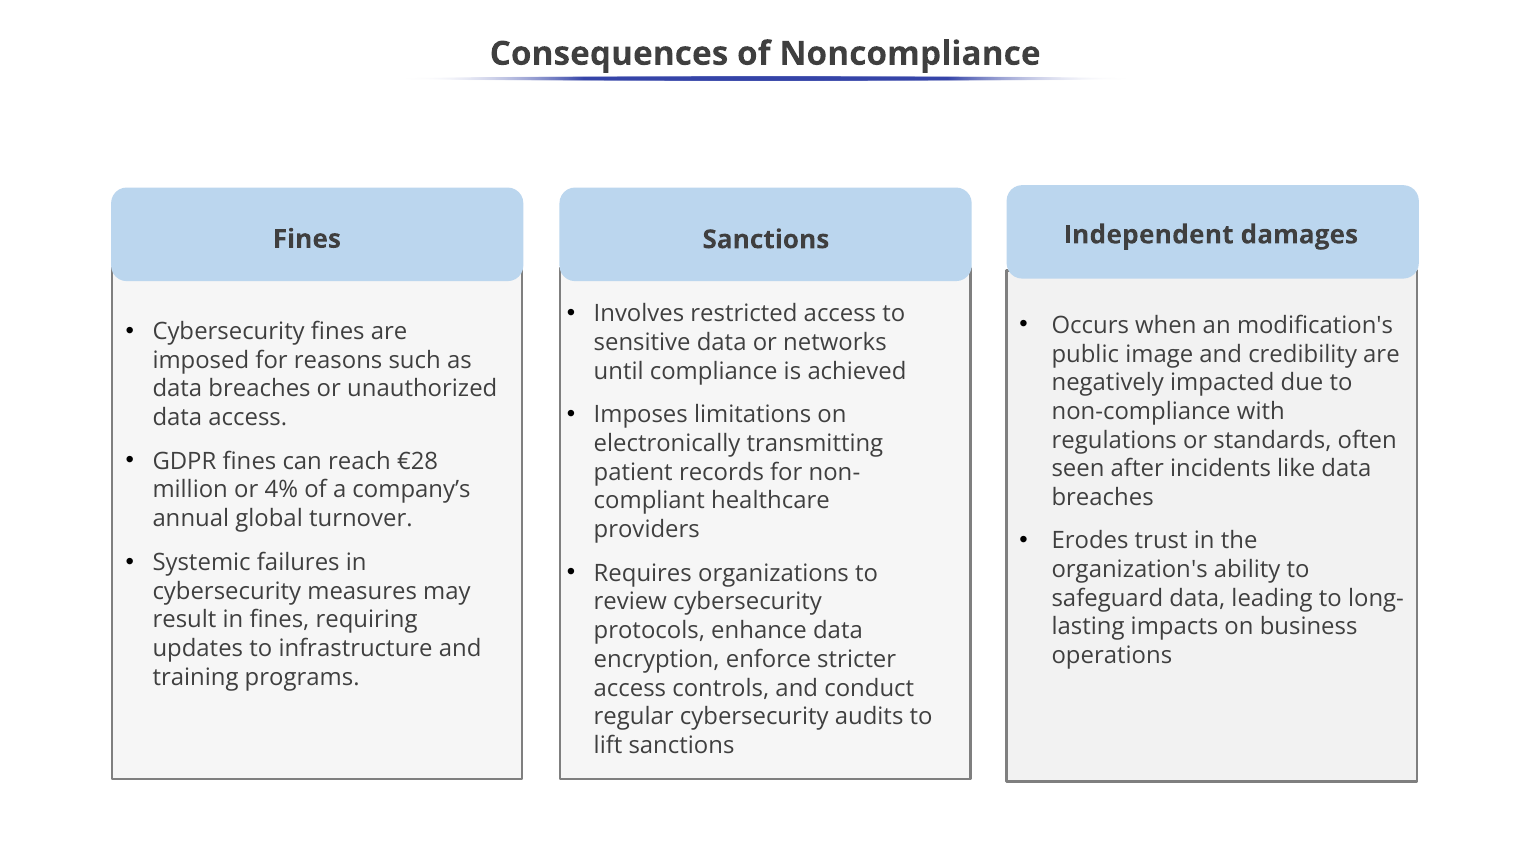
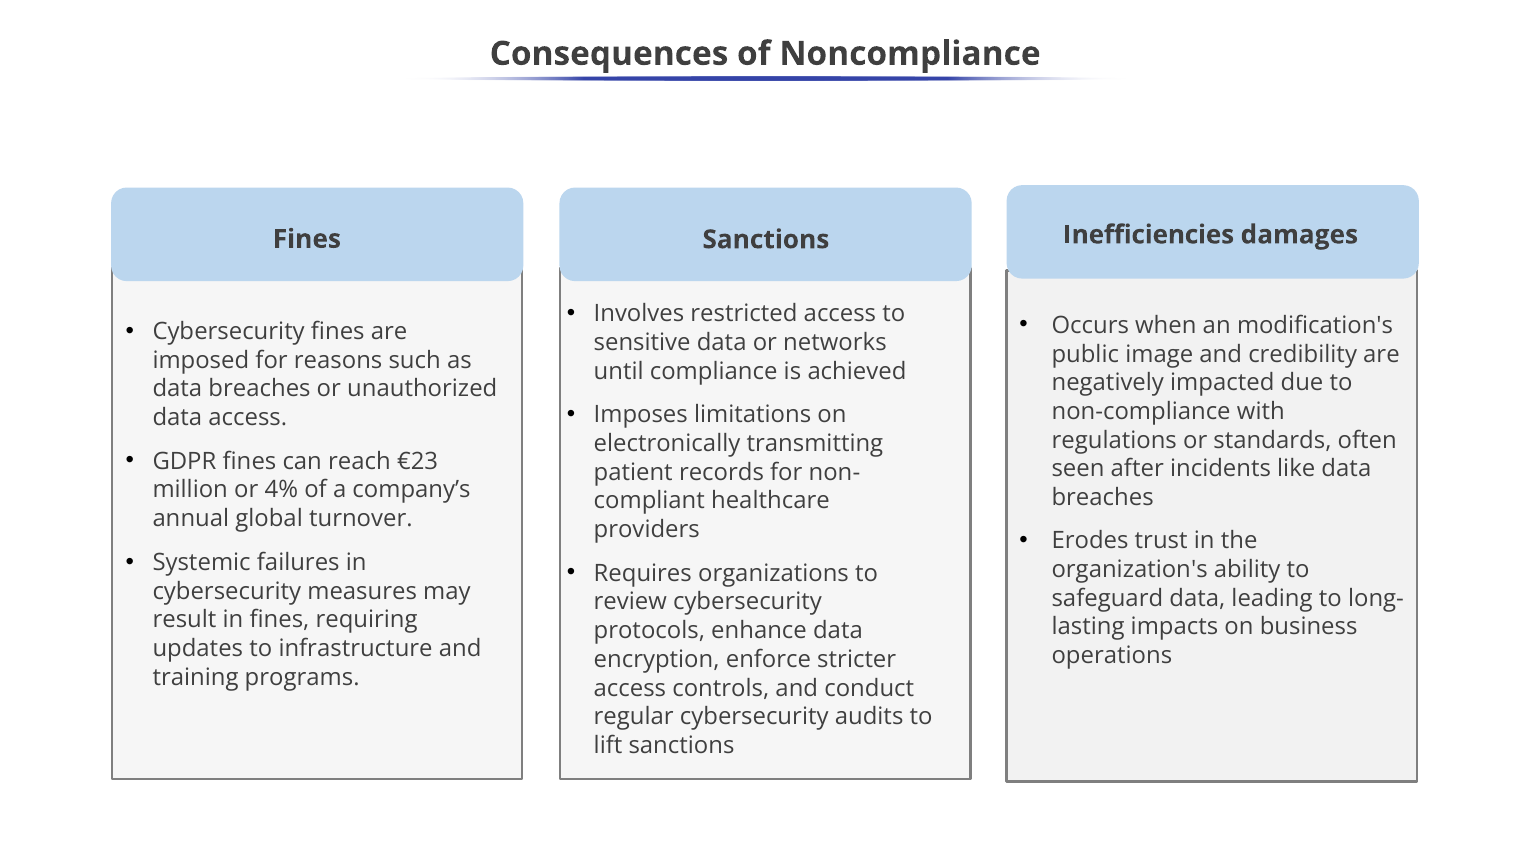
Independent: Independent -> Inefficiencies (1149, 235)
€28: €28 -> €23 (418, 461)
